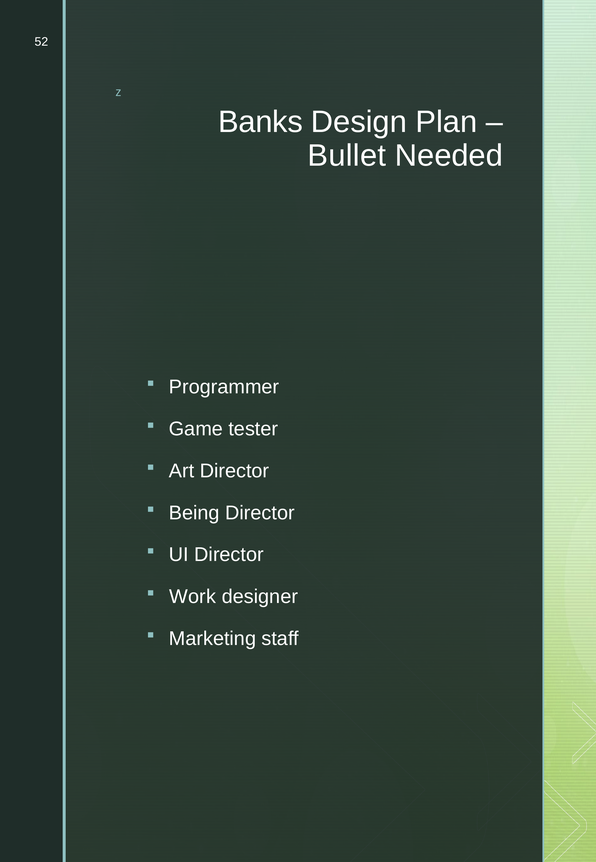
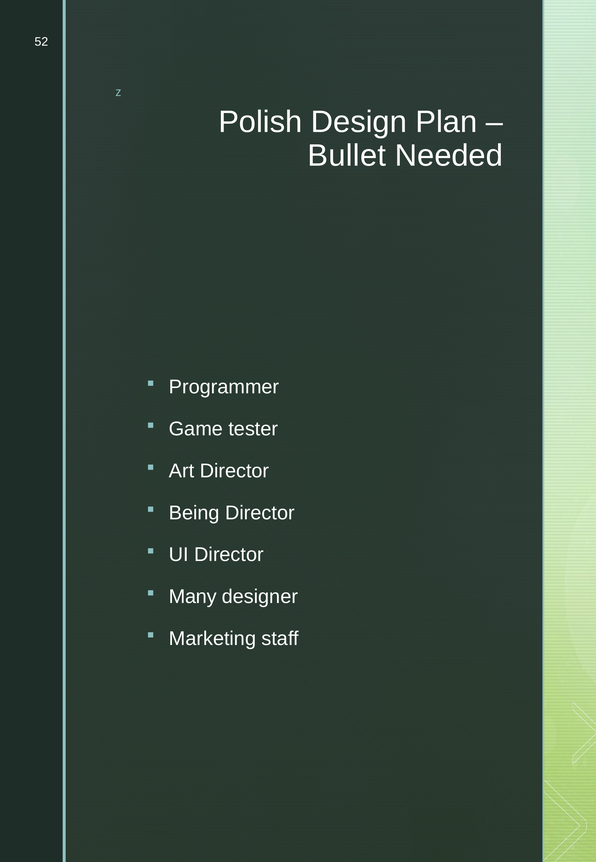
Banks: Banks -> Polish (260, 122)
Work: Work -> Many (193, 596)
